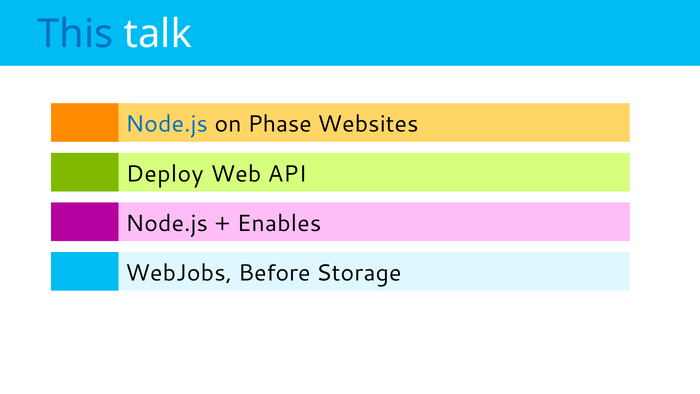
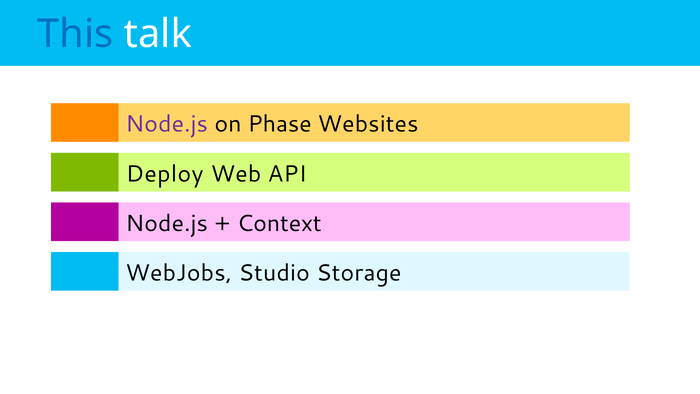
Node.js colour: blue -> purple (167, 124)
Enables: Enables -> Context (279, 223)
Before: Before -> Studio (274, 273)
